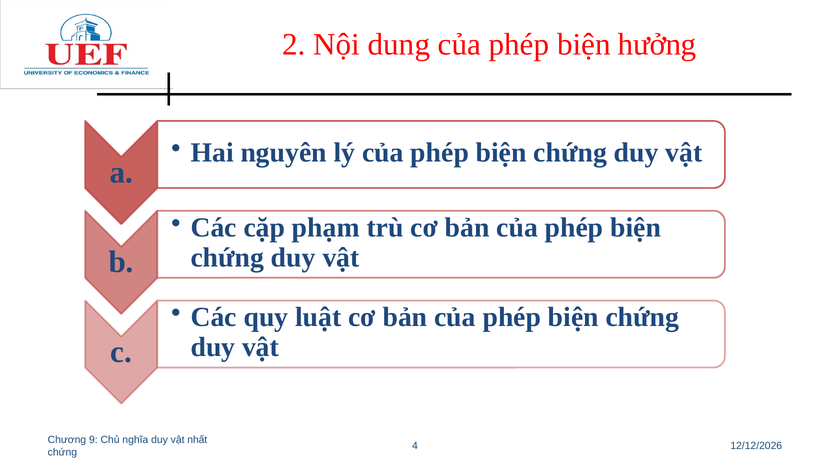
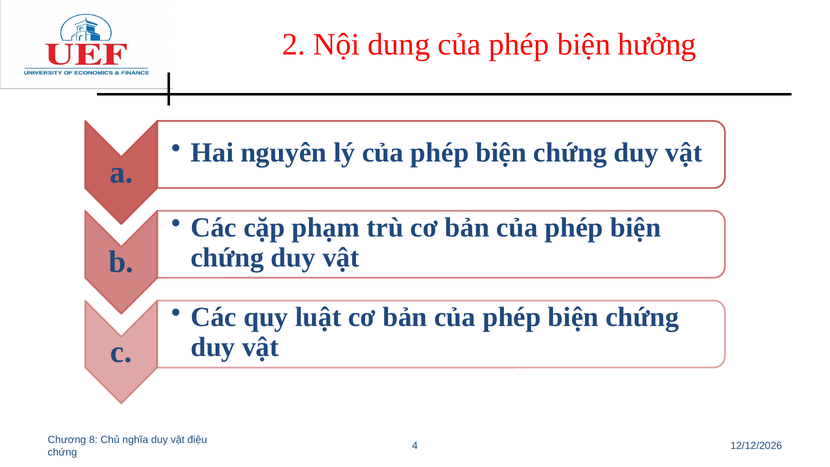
9: 9 -> 8 (93, 440)
nhất: nhất -> điệu (197, 440)
